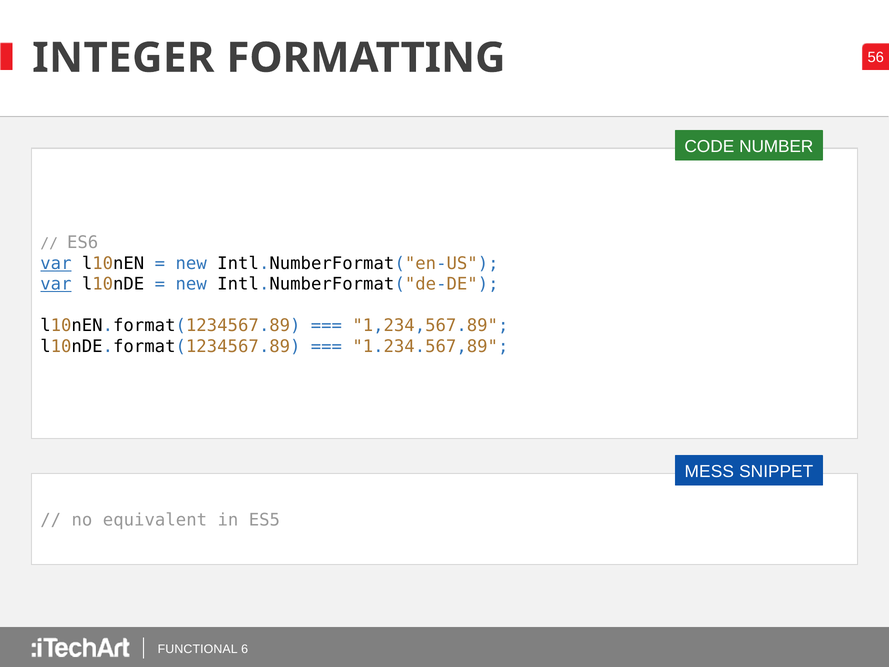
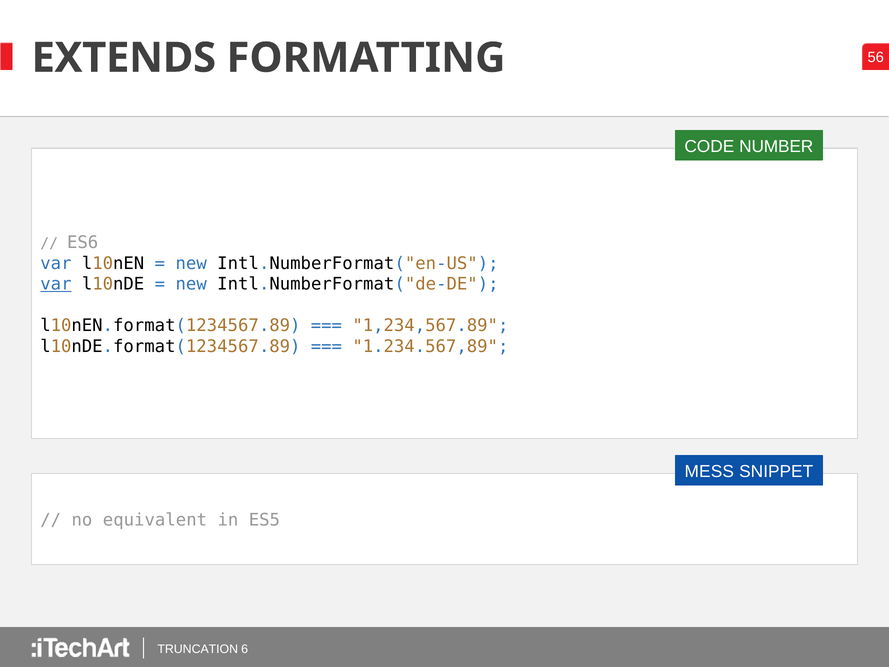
INTEGER: INTEGER -> EXTENDS (124, 58)
var underline: present -> none (56, 263)
FUNCTIONAL: FUNCTIONAL -> TRUNCATION (198, 649)
